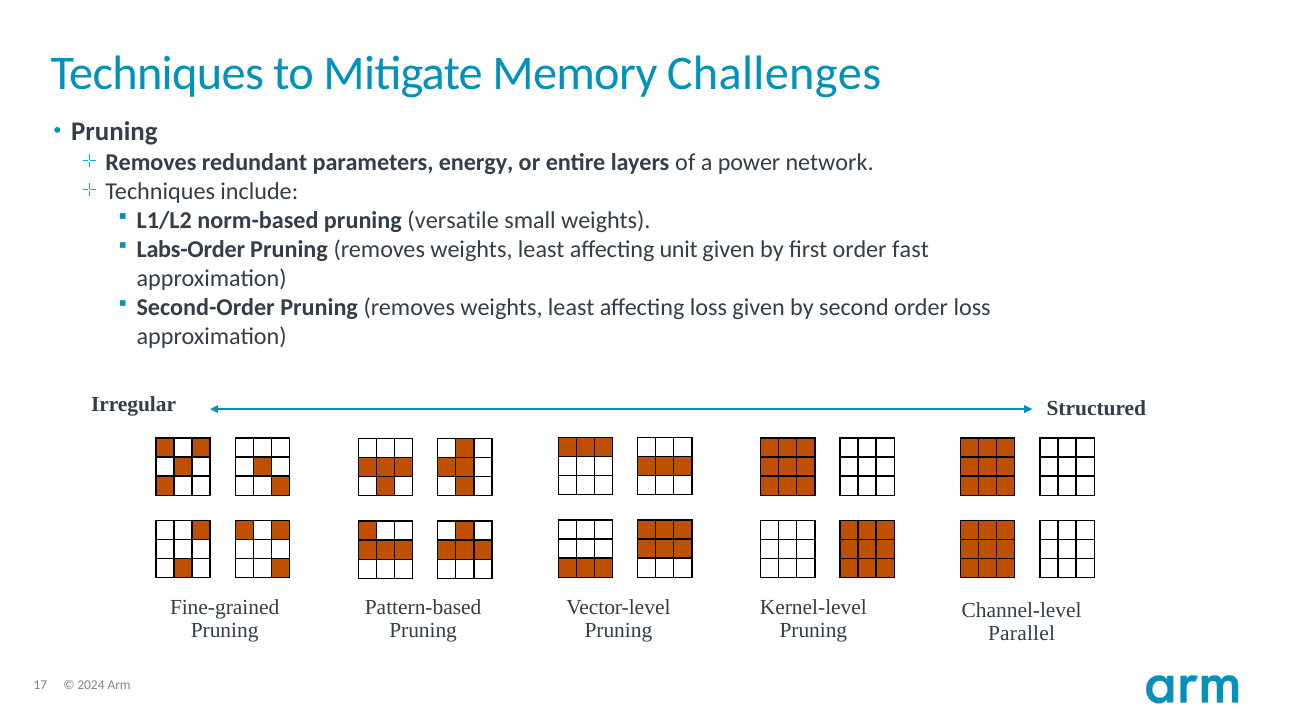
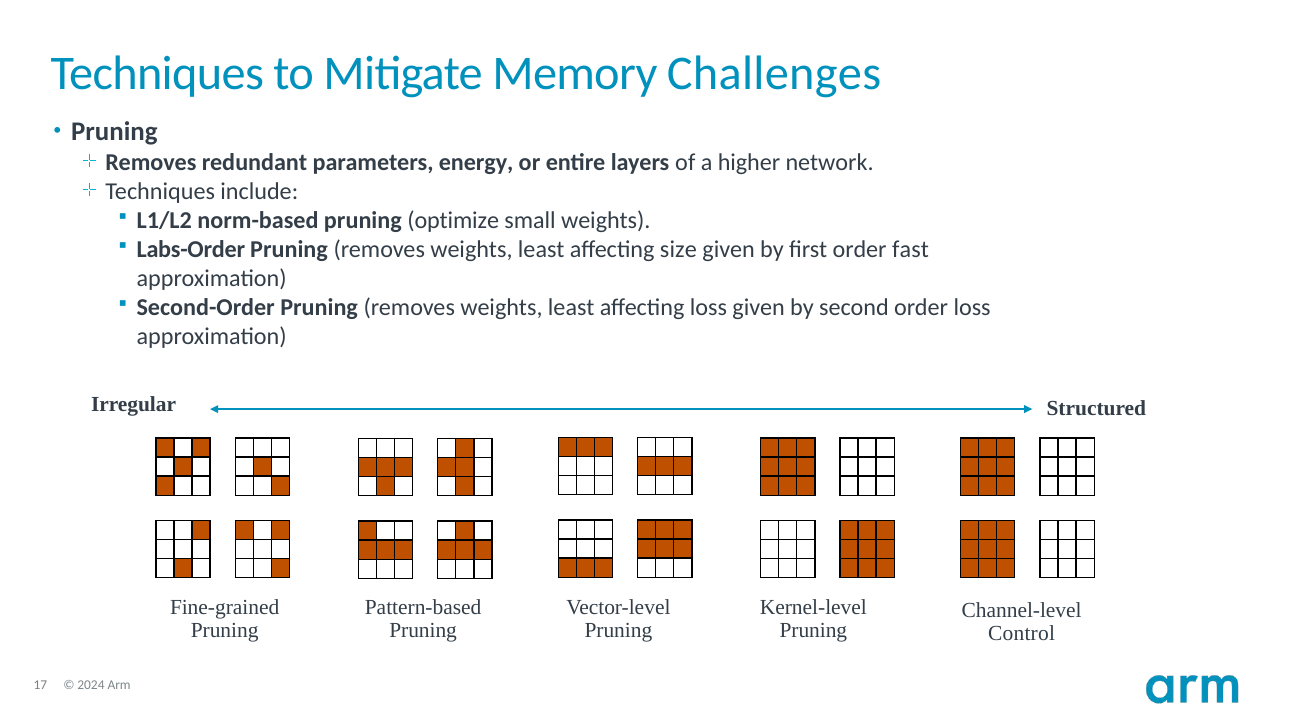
power: power -> higher (749, 162)
versatile: versatile -> optimize (453, 220)
unit: unit -> size (678, 249)
Parallel: Parallel -> Control (1022, 633)
